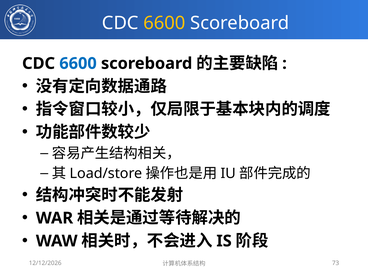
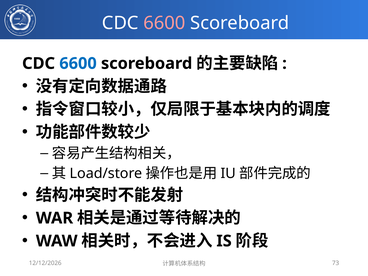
6600 colour: yellow -> pink (164, 23)
